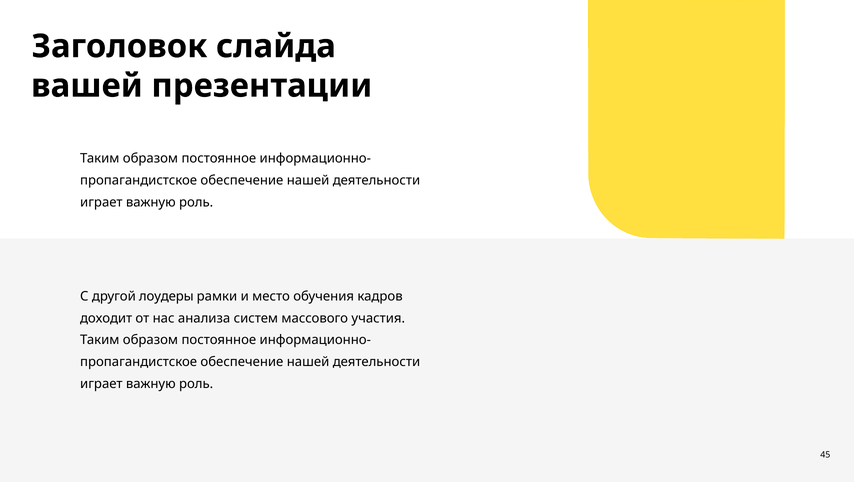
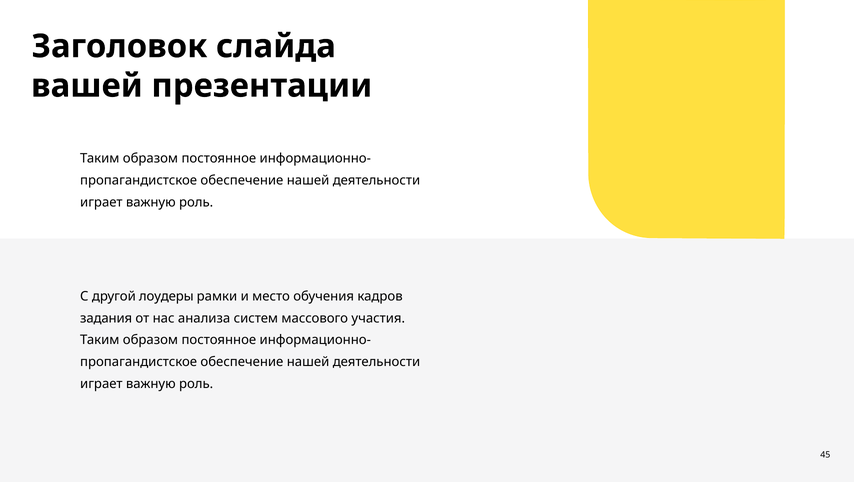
доходит: доходит -> задания (106, 318)
